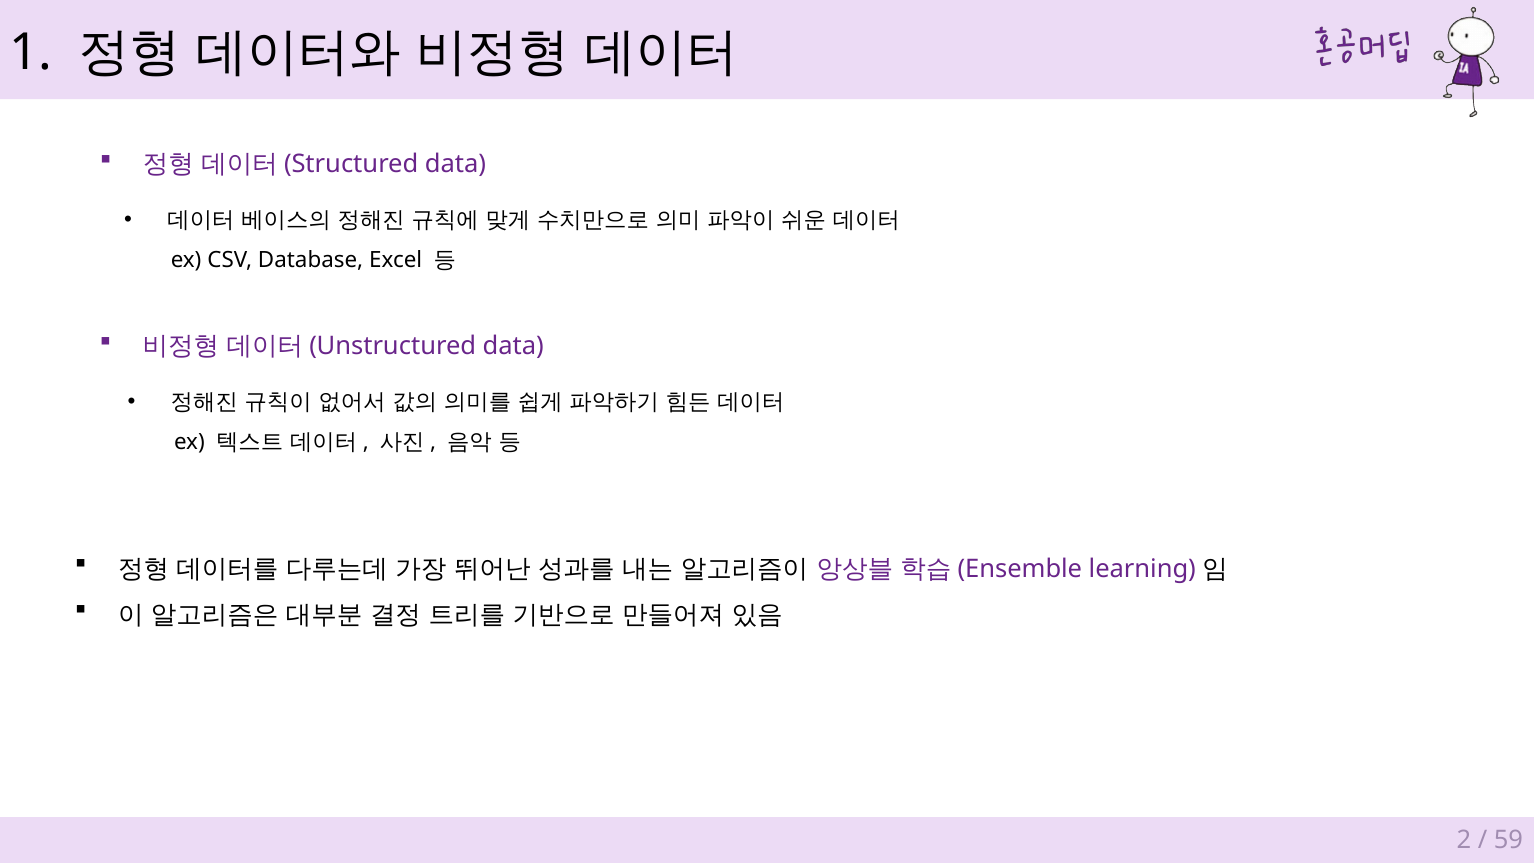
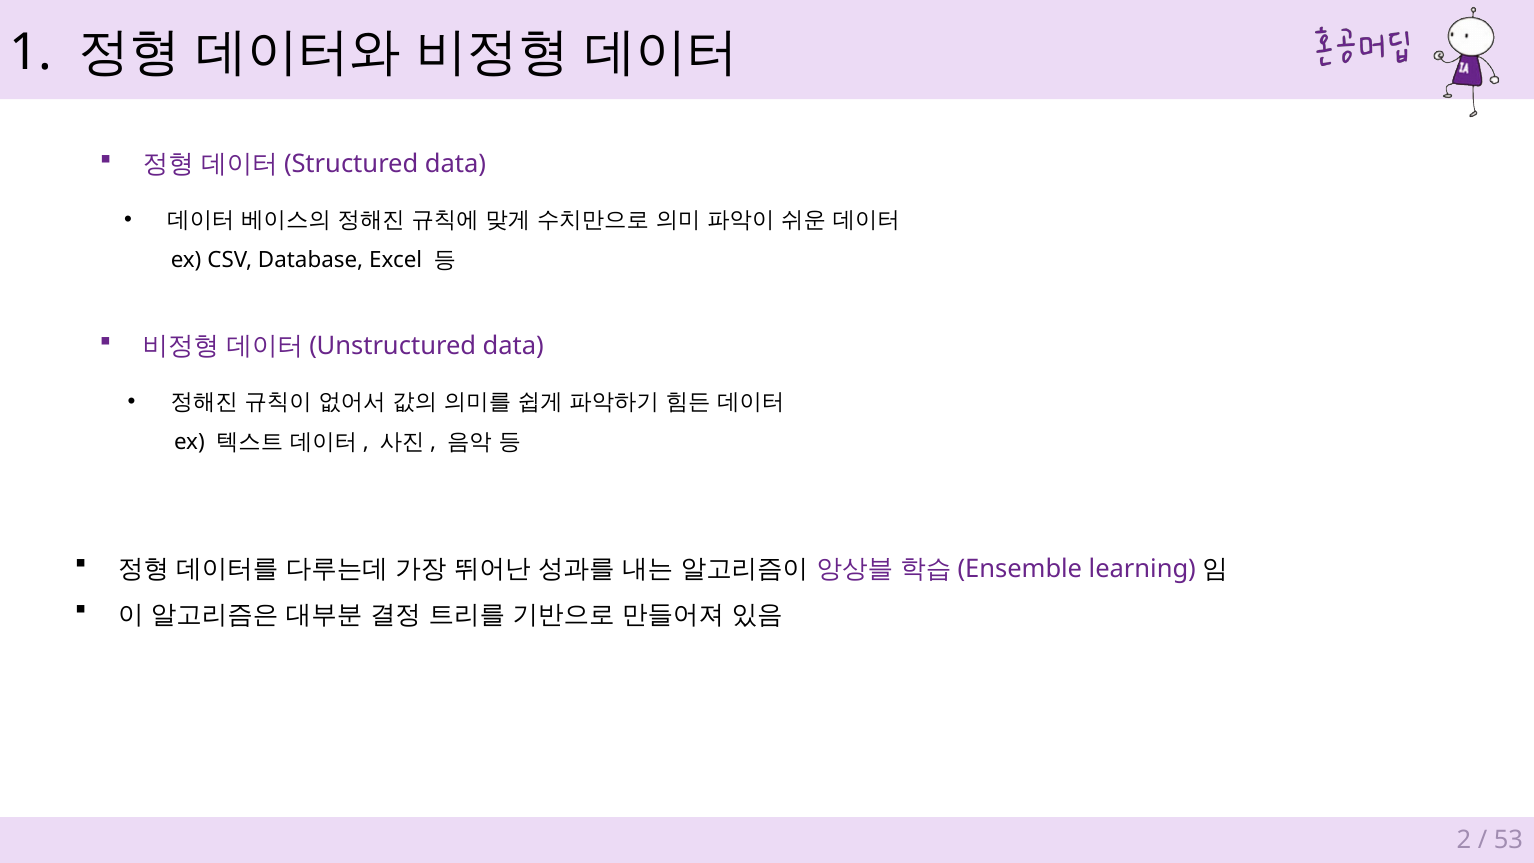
59: 59 -> 53 (1508, 840)
